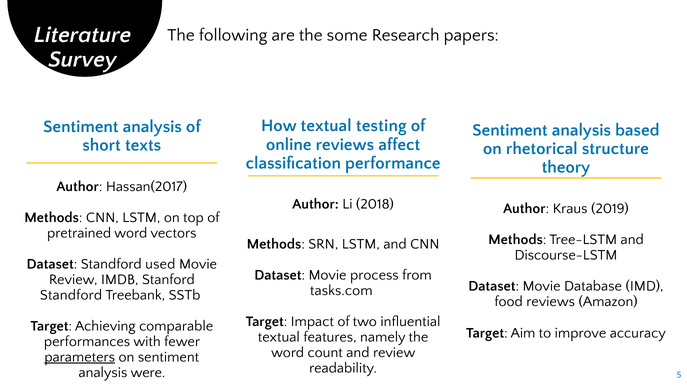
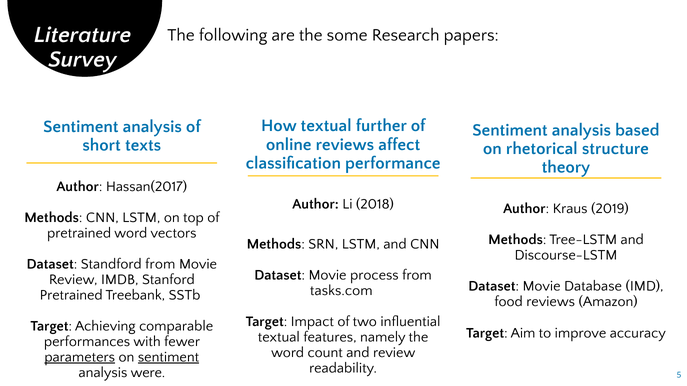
testing: testing -> further (381, 126)
Standford used: used -> from (160, 264)
Standford: Standford -> Pretrained (71, 295)
sentiment underline: none -> present (169, 357)
